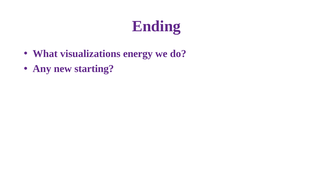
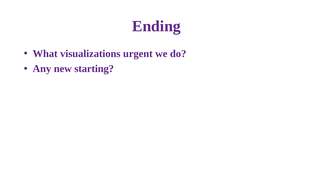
energy: energy -> urgent (138, 54)
